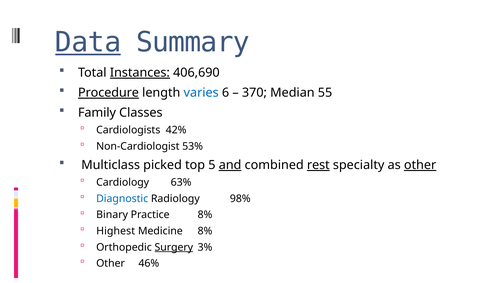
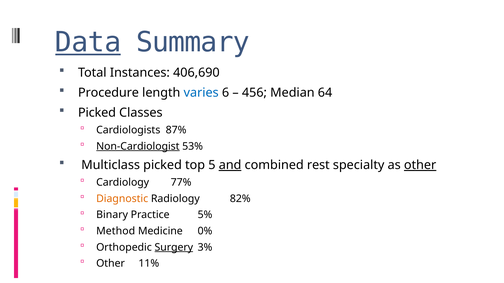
Instances underline: present -> none (140, 73)
Procedure underline: present -> none (108, 93)
370: 370 -> 456 (254, 93)
55: 55 -> 64 (325, 93)
Family: Family -> Picked (97, 113)
42%: 42% -> 87% (176, 130)
Non-Cardiologist underline: none -> present (138, 146)
rest underline: present -> none (318, 165)
63%: 63% -> 77% (181, 183)
Diagnostic colour: blue -> orange (122, 199)
98%: 98% -> 82% (240, 199)
Practice 8%: 8% -> 5% (205, 215)
Highest: Highest -> Method (116, 231)
Medicine 8%: 8% -> 0% (205, 231)
46%: 46% -> 11% (149, 264)
